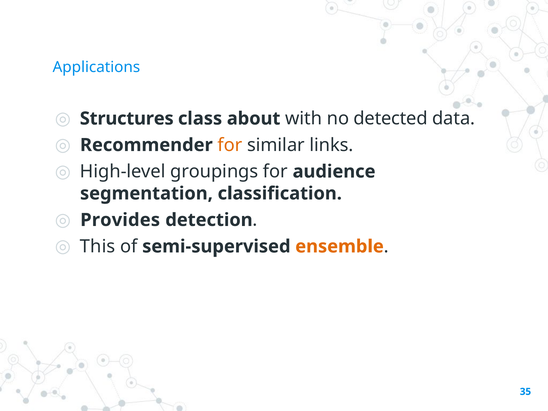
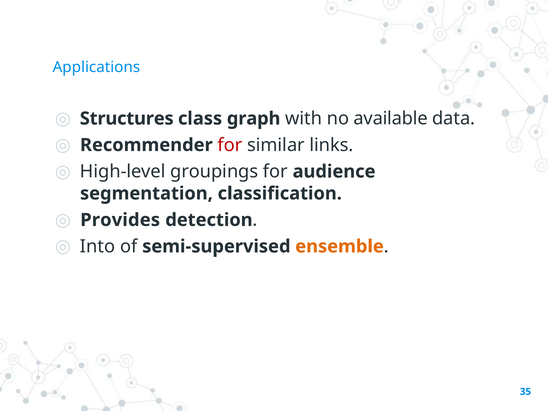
about: about -> graph (254, 119)
detected: detected -> available (391, 119)
for colour: orange -> red (230, 145)
This: This -> Into (98, 246)
